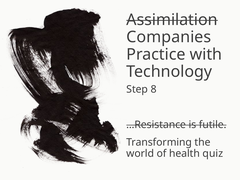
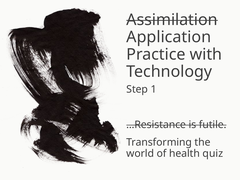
Companies: Companies -> Application (169, 37)
8: 8 -> 1 (154, 89)
